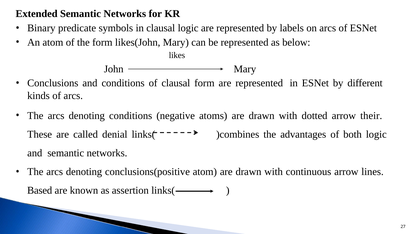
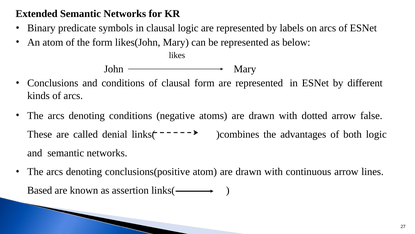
their: their -> false (371, 115)
